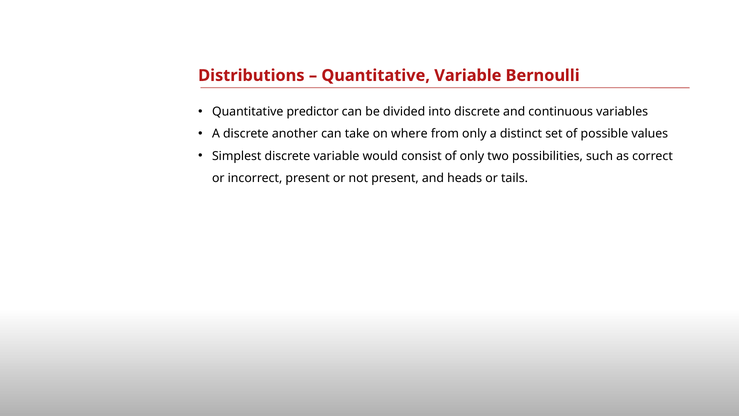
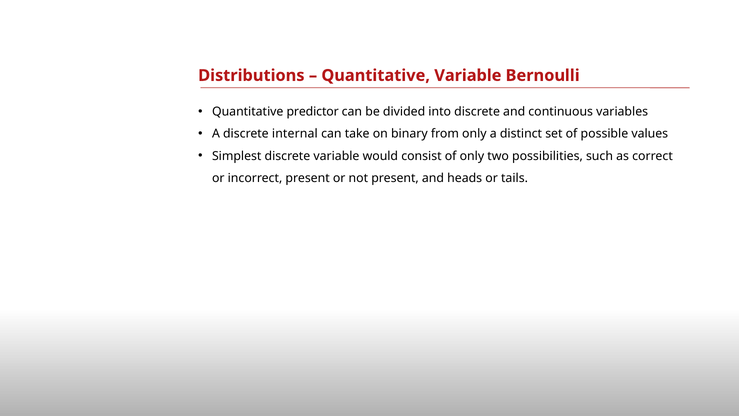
another: another -> internal (295, 134)
where: where -> binary (409, 134)
